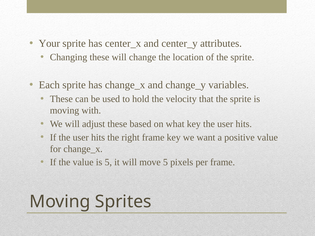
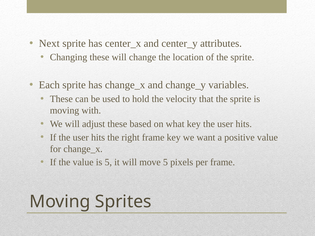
Your: Your -> Next (49, 43)
